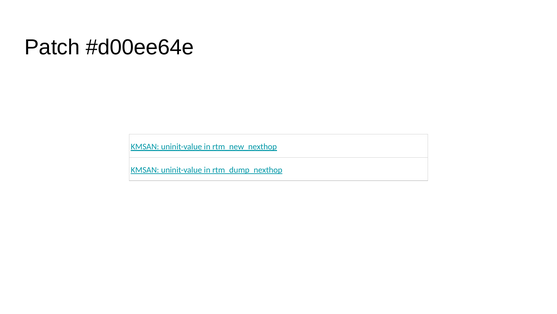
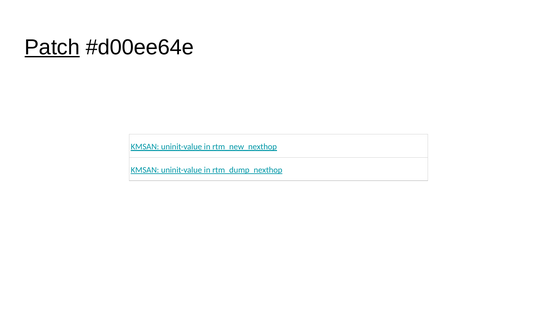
Patch underline: none -> present (52, 47)
